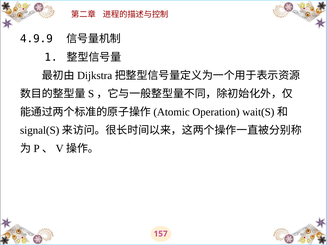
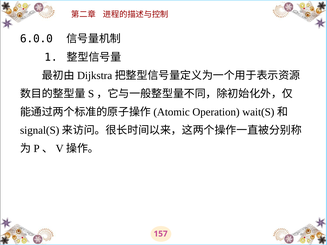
4.9.9: 4.9.9 -> 6.0.0 (36, 39)
